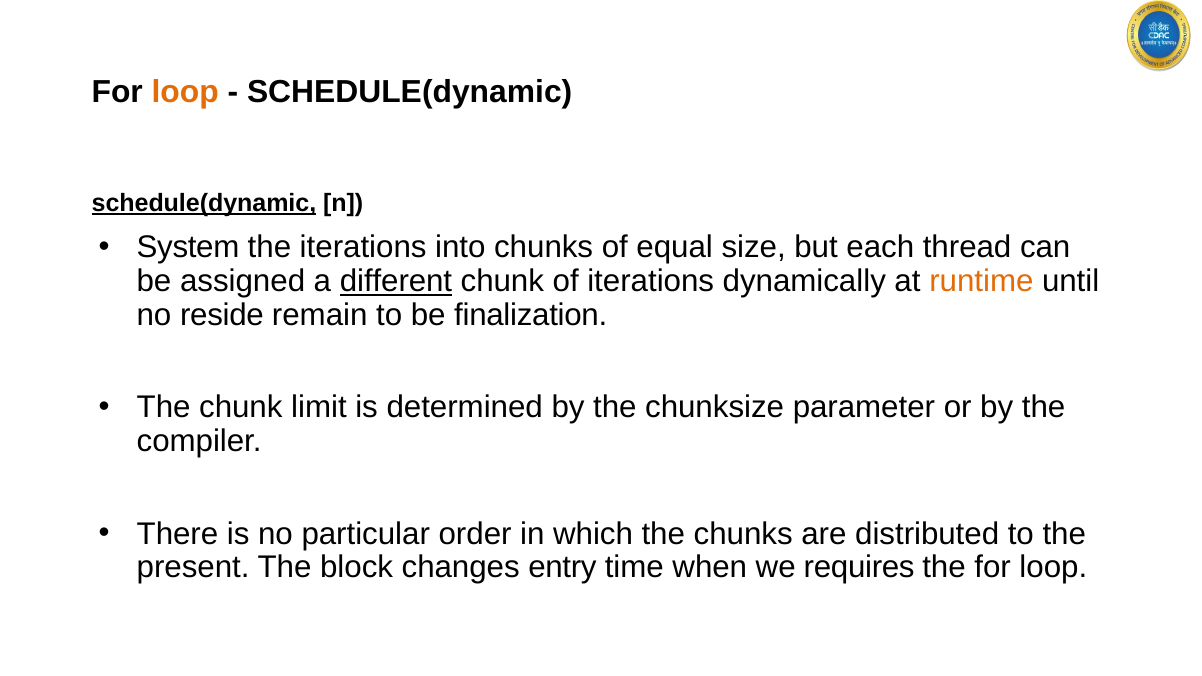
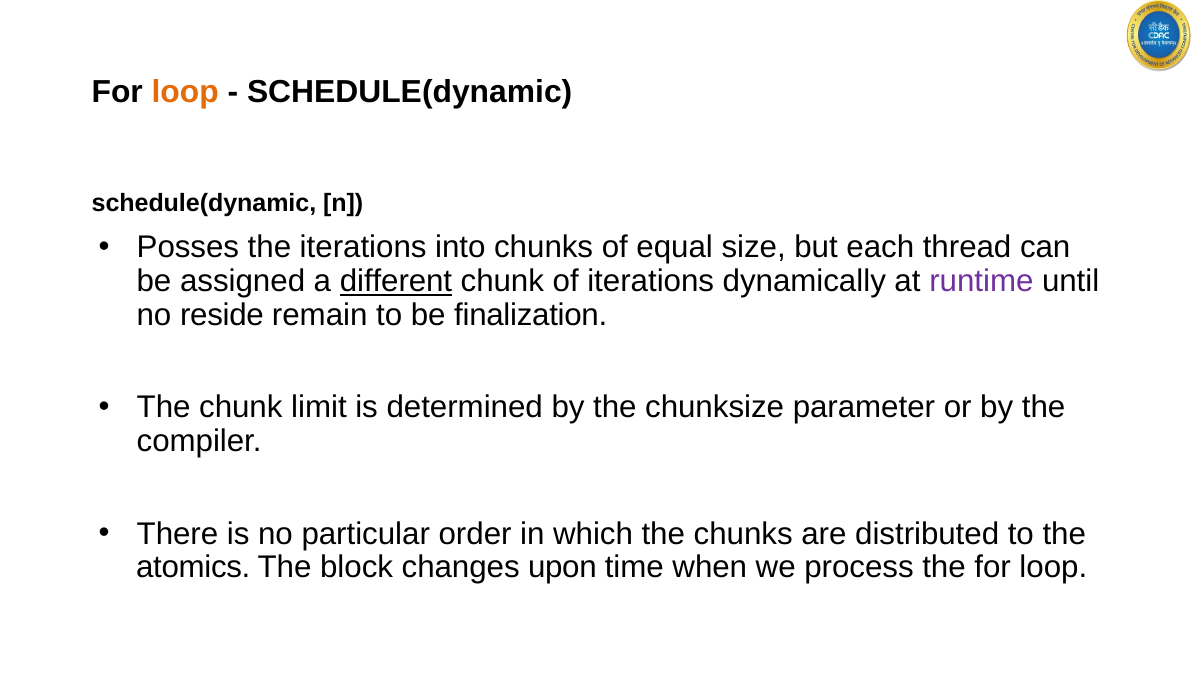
schedule(dynamic underline: present -> none (204, 203)
System: System -> Posses (188, 247)
runtime colour: orange -> purple (981, 281)
present: present -> atomics (193, 568)
entry: entry -> upon (562, 568)
requires: requires -> process (859, 568)
